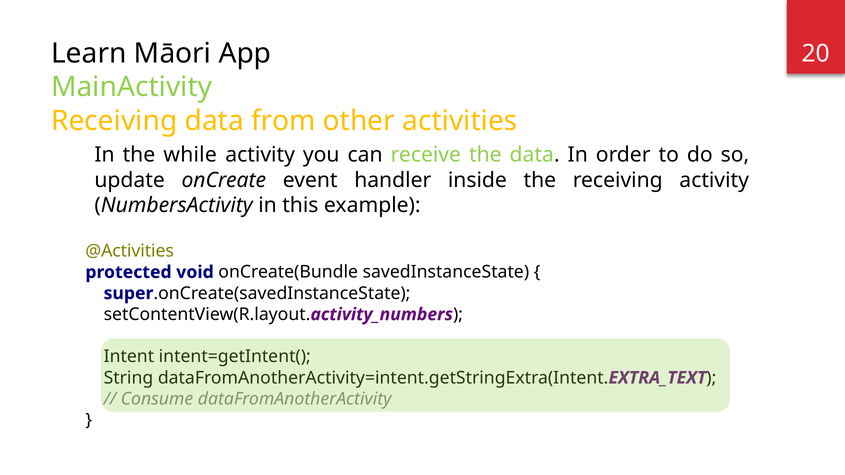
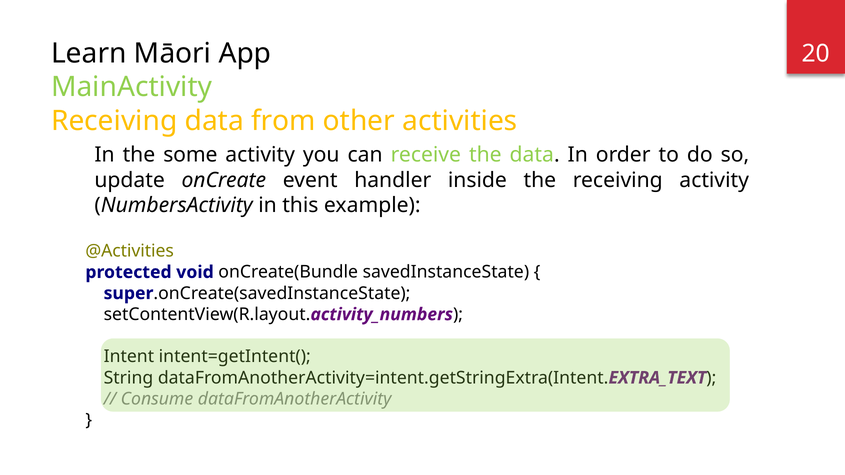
while: while -> some (190, 155)
